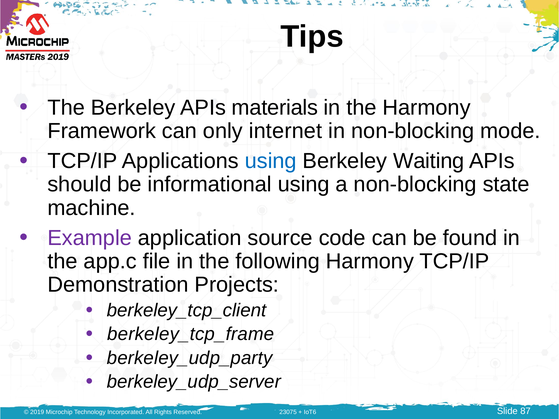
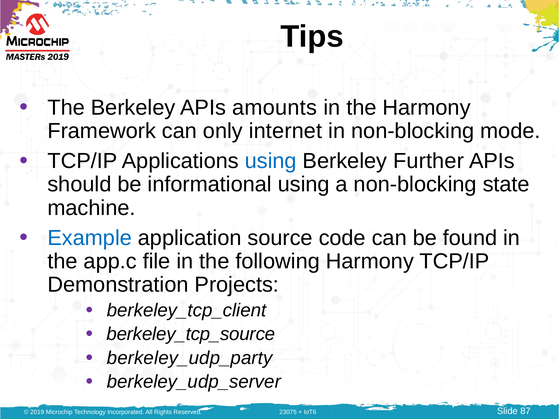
materials: materials -> amounts (275, 108)
Waiting: Waiting -> Further (429, 161)
Example colour: purple -> blue (90, 238)
berkeley_tcp_frame: berkeley_tcp_frame -> berkeley_tcp_source (191, 334)
